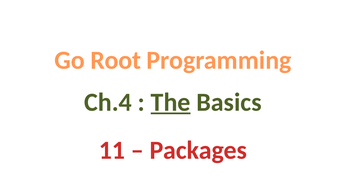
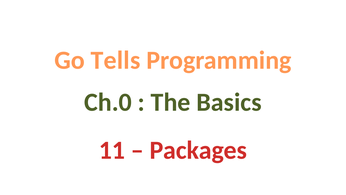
Root: Root -> Tells (115, 60)
Ch.4: Ch.4 -> Ch.0 (108, 102)
The underline: present -> none (171, 102)
